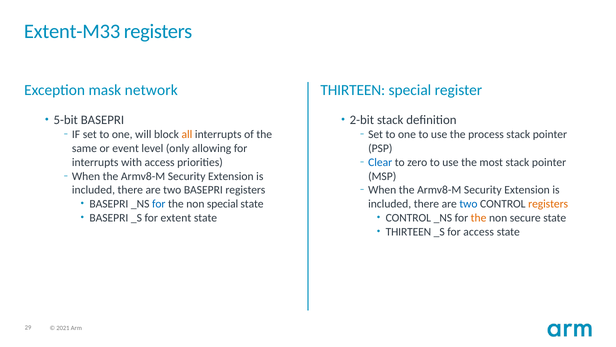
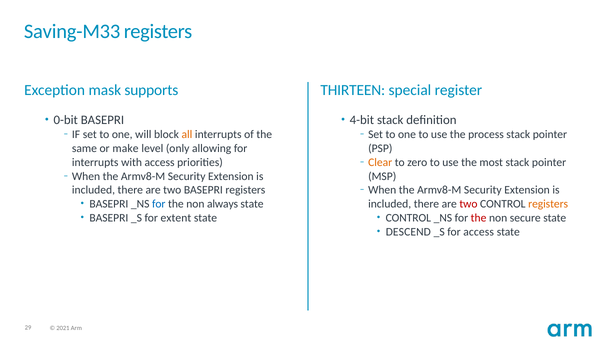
Extent-M33: Extent-M33 -> Saving-M33 (72, 32)
network: network -> supports (151, 90)
5-bit: 5-bit -> 0-bit (66, 120)
2-bit: 2-bit -> 4-bit (362, 120)
event: event -> make (126, 148)
Clear colour: blue -> orange (380, 162)
non special: special -> always (223, 204)
two colour: blue -> red (468, 204)
the colour: orange -> red (479, 218)
THIRTEEN: THIRTEEN -> DESCEND (408, 231)
